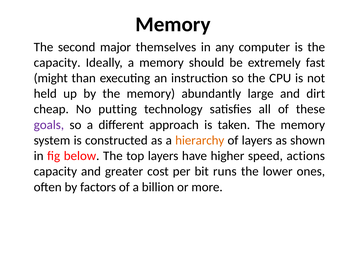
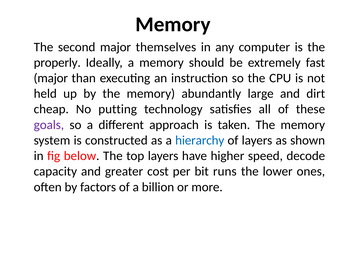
capacity: capacity -> properly (57, 63)
might: might -> major (51, 78)
hierarchy colour: orange -> blue (200, 141)
actions: actions -> decode (306, 156)
